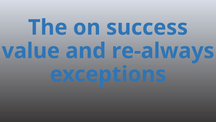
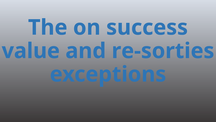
re-always: re-always -> re-sorties (163, 51)
